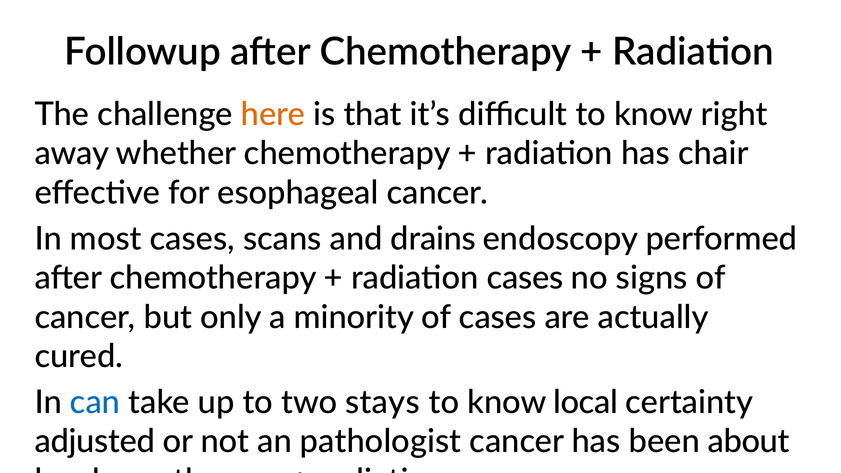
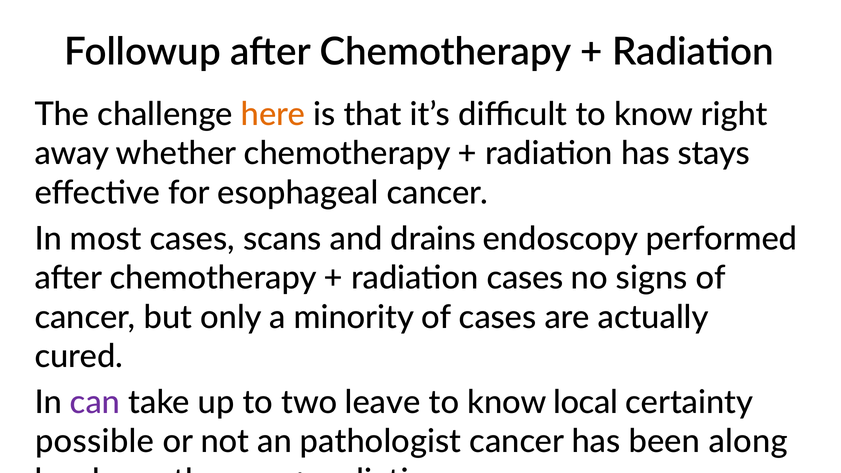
chair: chair -> stays (714, 154)
can colour: blue -> purple (95, 402)
stays: stays -> leave (383, 402)
adjusted: adjusted -> possible (95, 442)
about: about -> along (748, 442)
